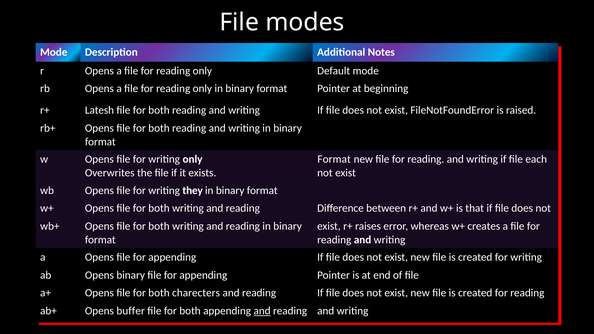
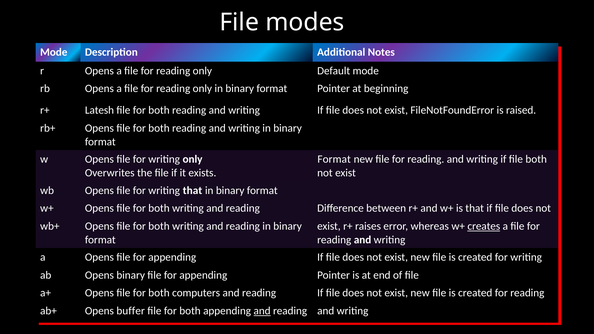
file each: each -> both (536, 159)
writing they: they -> that (193, 191)
creates underline: none -> present (484, 226)
charecters: charecters -> computers (196, 293)
